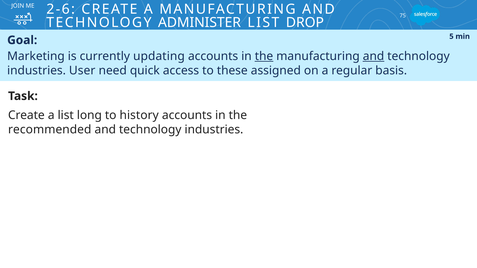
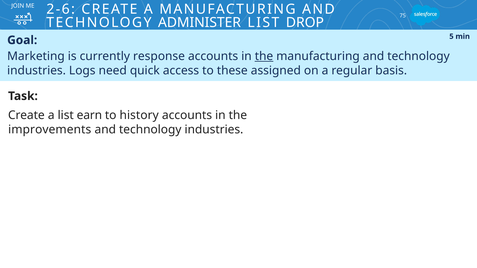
updating: updating -> response (159, 56)
and underline: present -> none (374, 56)
User: User -> Logs (82, 71)
long: long -> earn (89, 115)
recommended: recommended -> improvements (50, 130)
